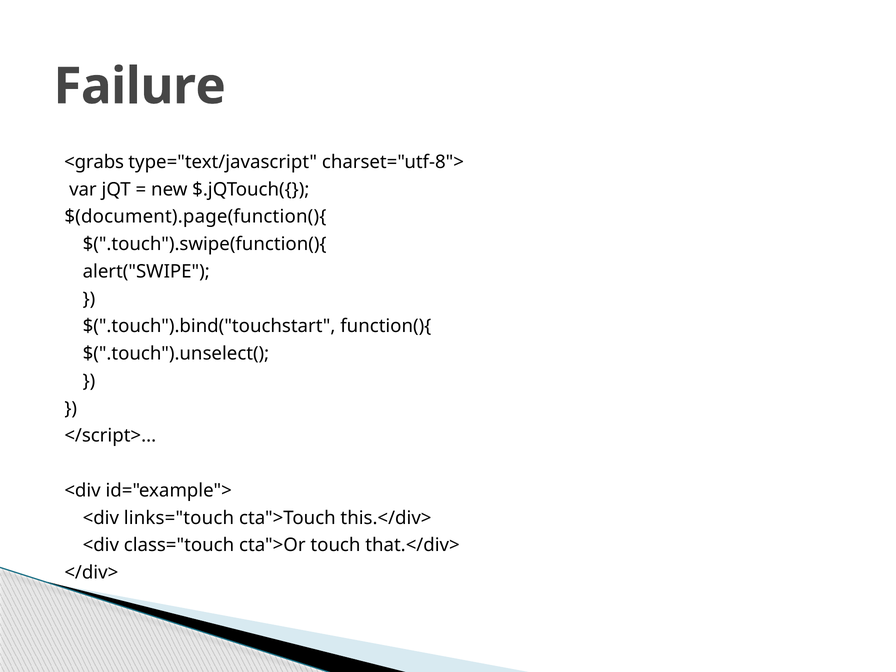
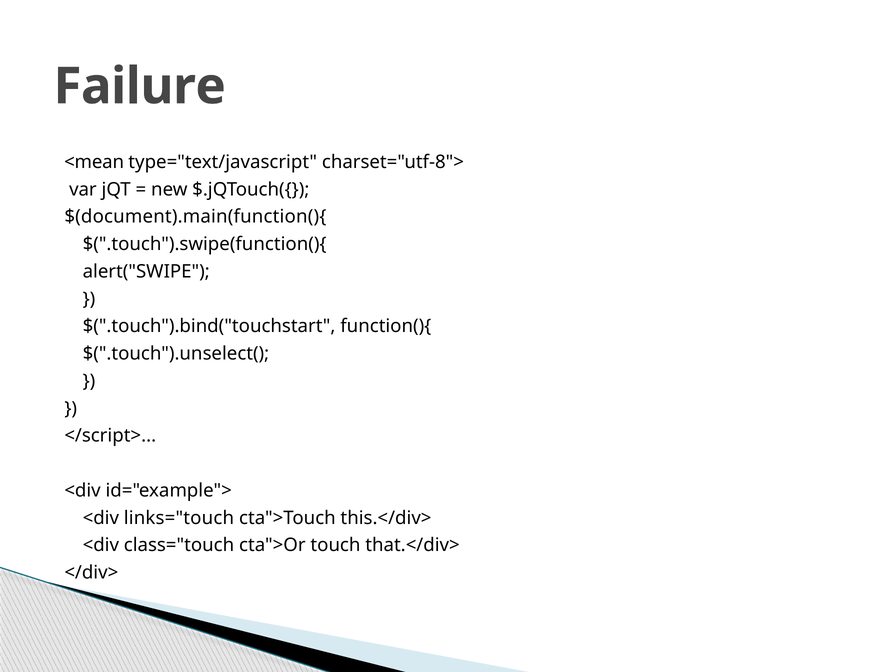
<grabs: <grabs -> <mean (94, 162)
$(document).page(function(){: $(document).page(function(){ -> $(document).main(function(){ (195, 217)
